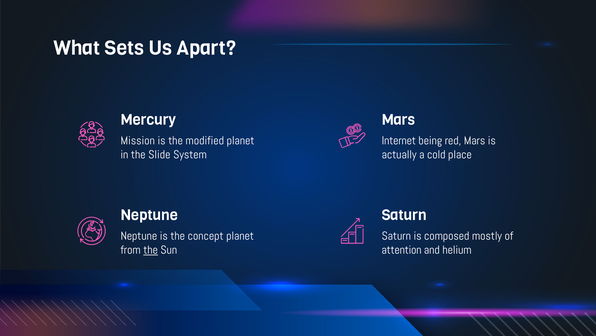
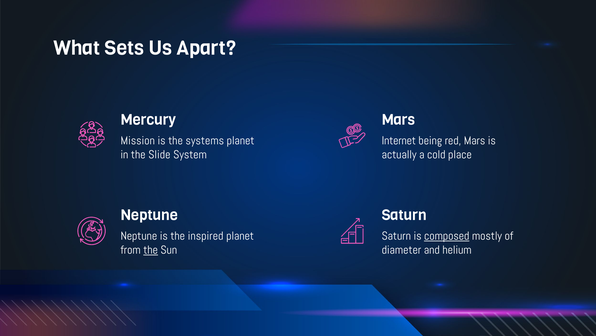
modified: modified -> systems (205, 141)
concept: concept -> inspired (206, 236)
composed underline: none -> present (447, 236)
attention: attention -> diameter (401, 249)
